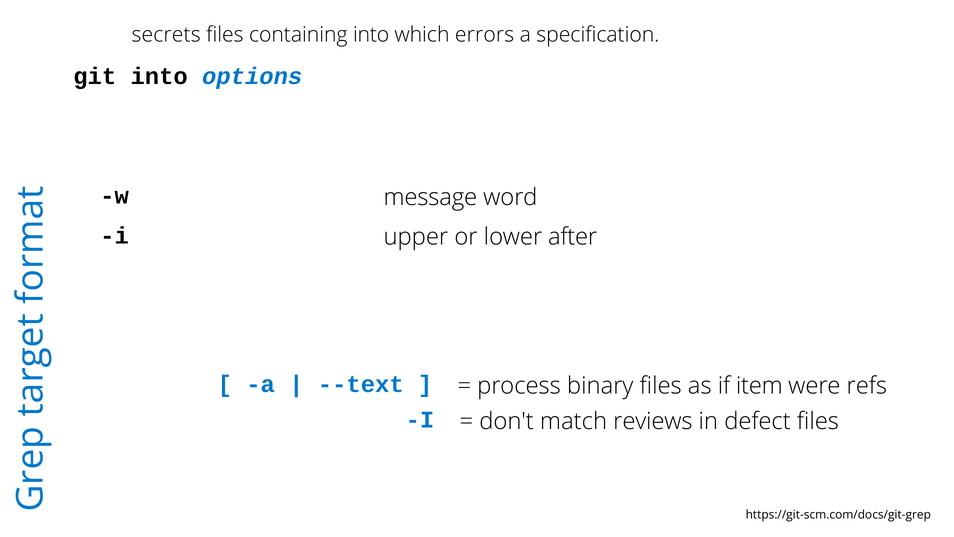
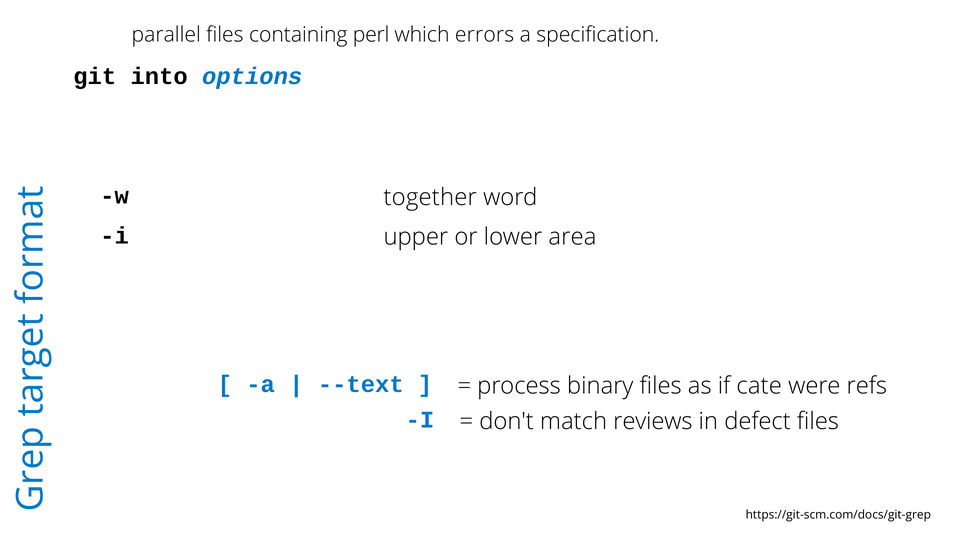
secrets: secrets -> parallel (166, 35)
containing into: into -> perl (371, 35)
message: message -> together (430, 197)
after: after -> area (572, 237)
item: item -> cate (759, 386)
